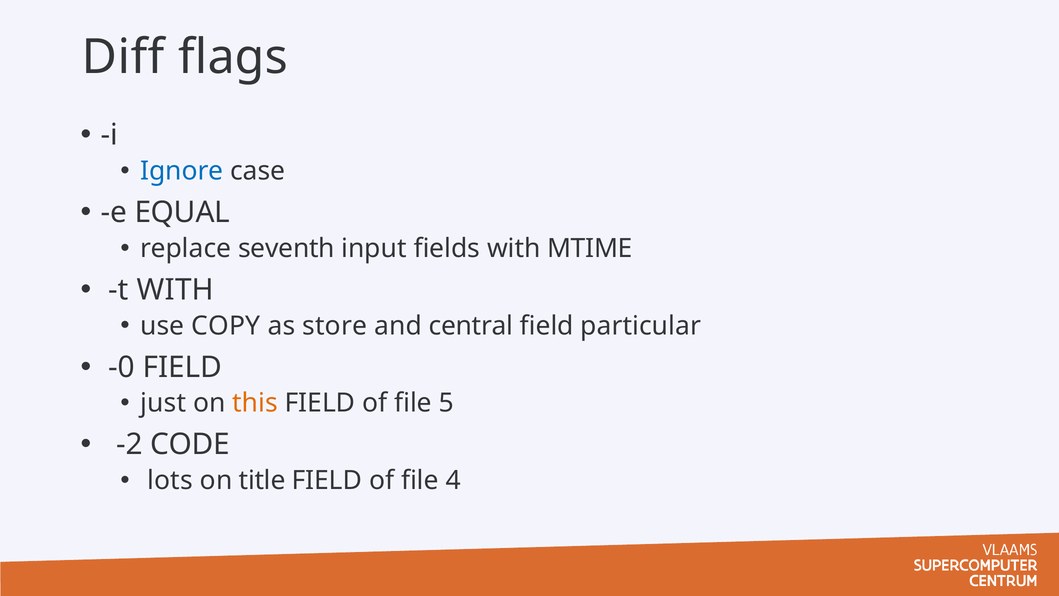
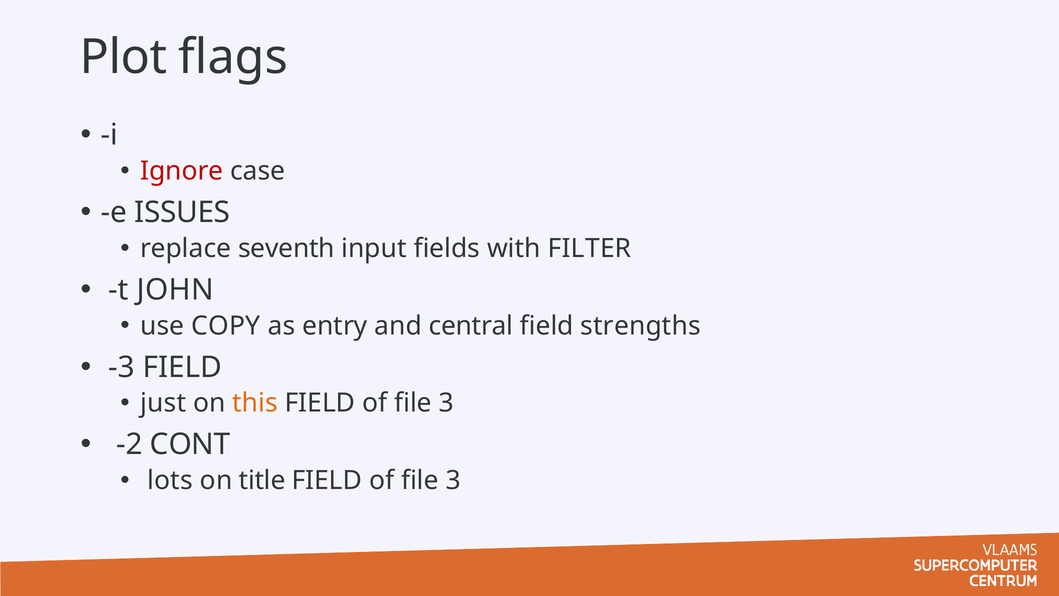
Diff: Diff -> Plot (123, 57)
Ignore colour: blue -> red (182, 171)
EQUAL: EQUAL -> ISSUES (182, 212)
MTIME: MTIME -> FILTER (590, 248)
t WITH: WITH -> JOHN (175, 290)
store: store -> entry (335, 326)
particular: particular -> strengths (641, 326)
-0: -0 -> -3 (122, 367)
5: 5 -> 3 (446, 403)
CODE: CODE -> CONT (190, 444)
4: 4 -> 3 (453, 480)
